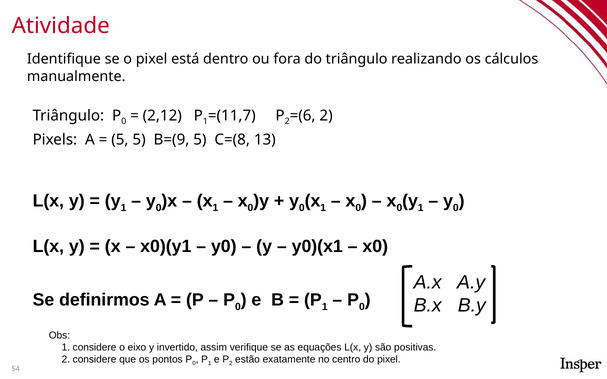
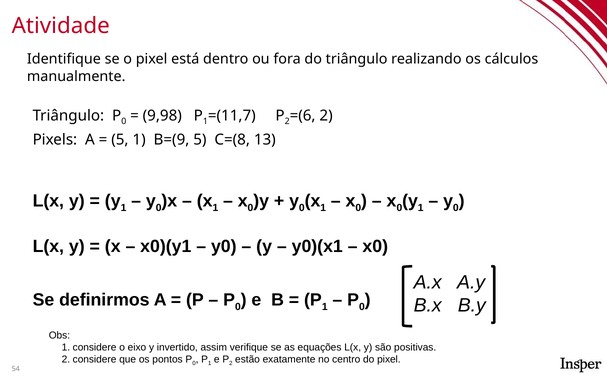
2,12: 2,12 -> 9,98 (162, 116)
5 5: 5 -> 1 (139, 140)
